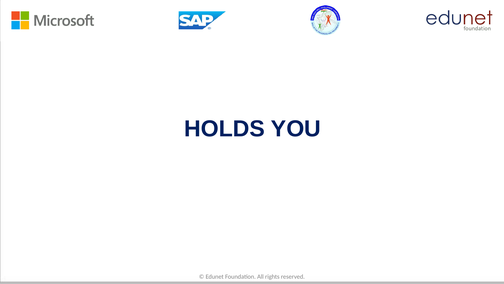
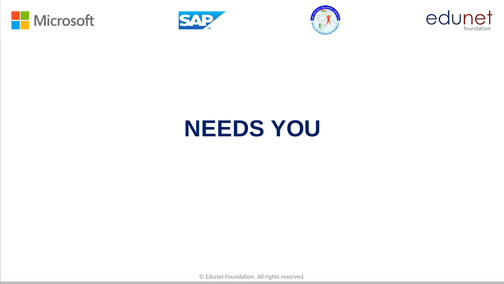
HOLDS: HOLDS -> NEEDS (224, 129)
